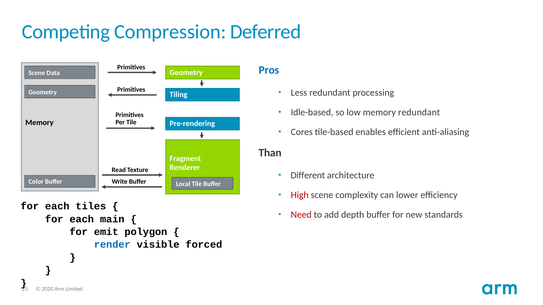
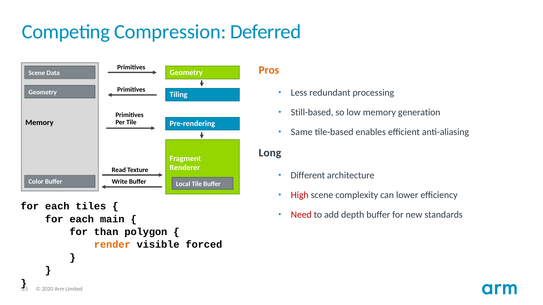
Pros colour: blue -> orange (269, 70)
Idle-based: Idle-based -> Still-based (312, 113)
memory redundant: redundant -> generation (419, 113)
Cores: Cores -> Same (302, 132)
Than: Than -> Long (270, 153)
emit: emit -> than (106, 232)
render colour: blue -> orange (112, 245)
